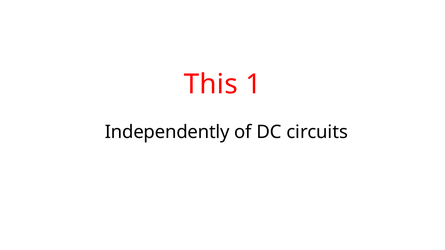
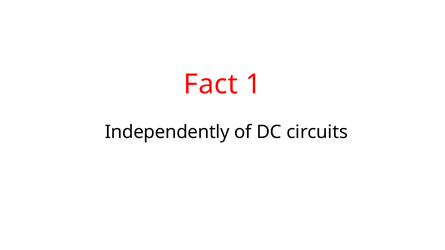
This: This -> Fact (211, 84)
